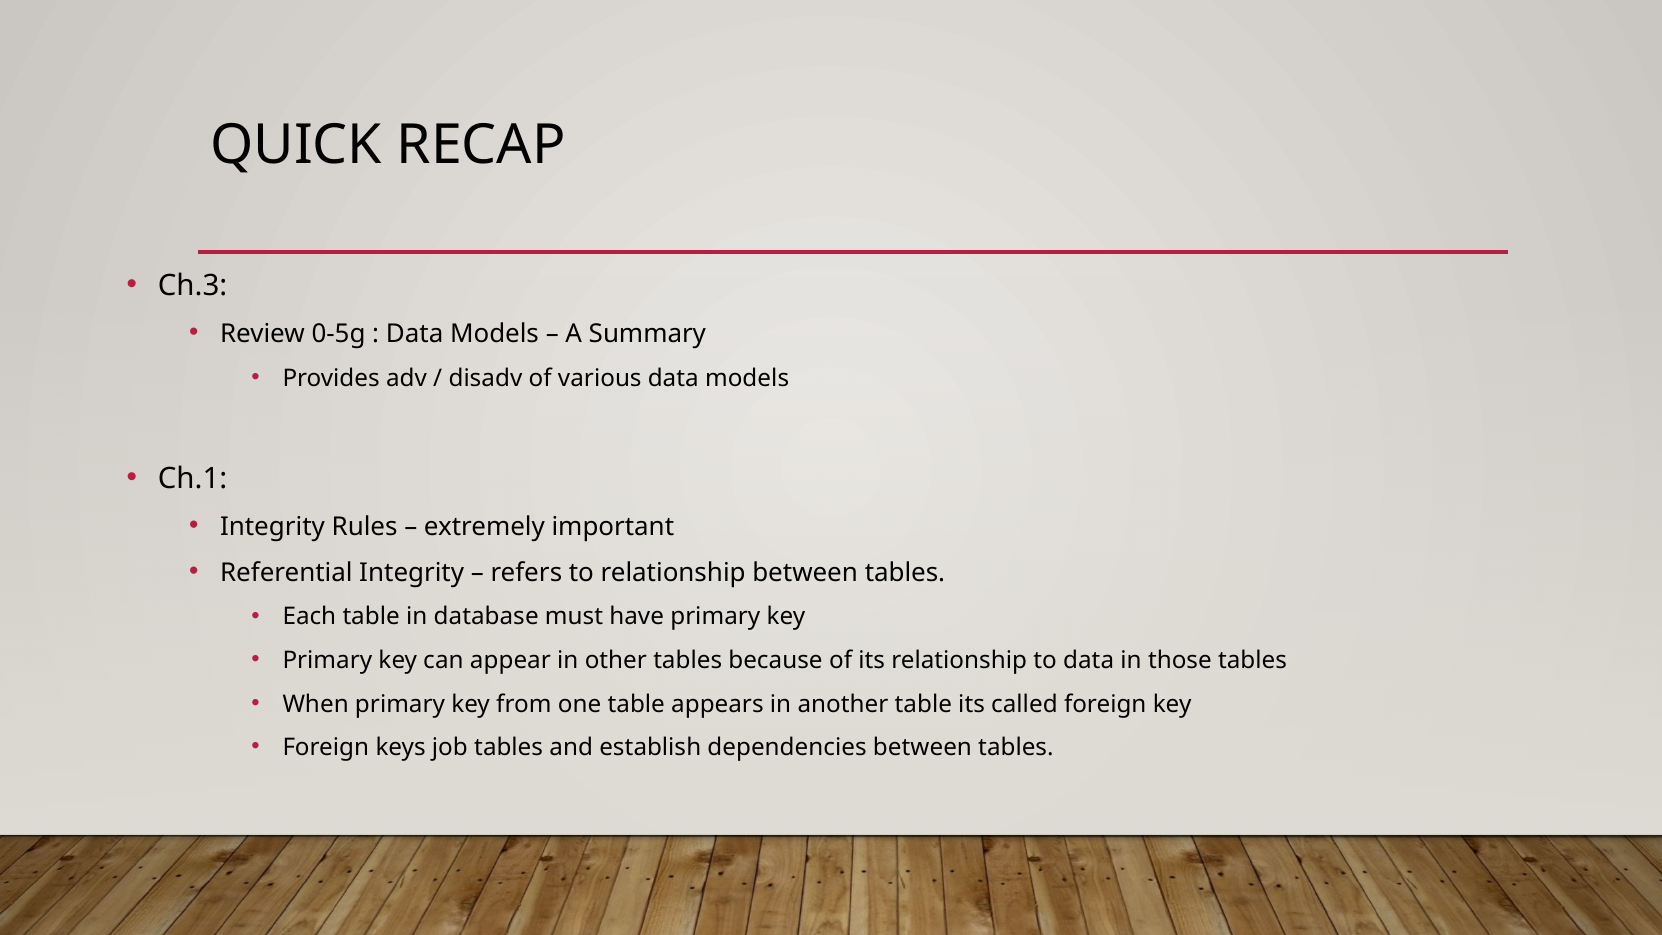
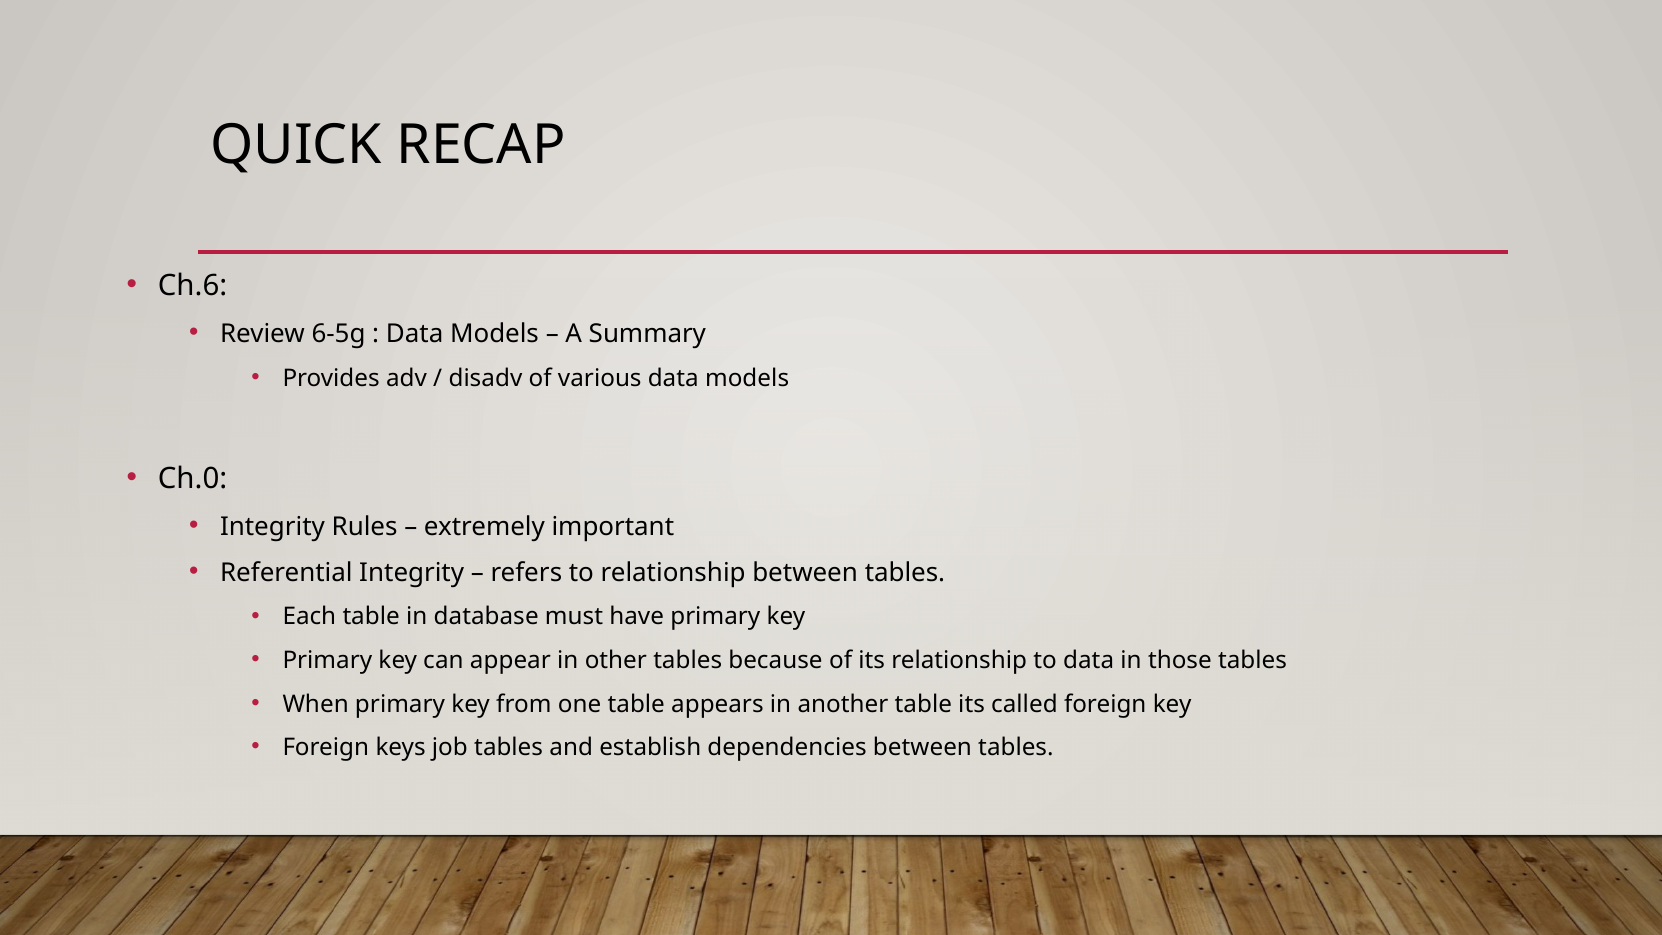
Ch.3: Ch.3 -> Ch.6 (193, 286)
0-5g: 0-5g -> 6-5g (338, 334)
Ch.1: Ch.1 -> Ch.0 (193, 479)
